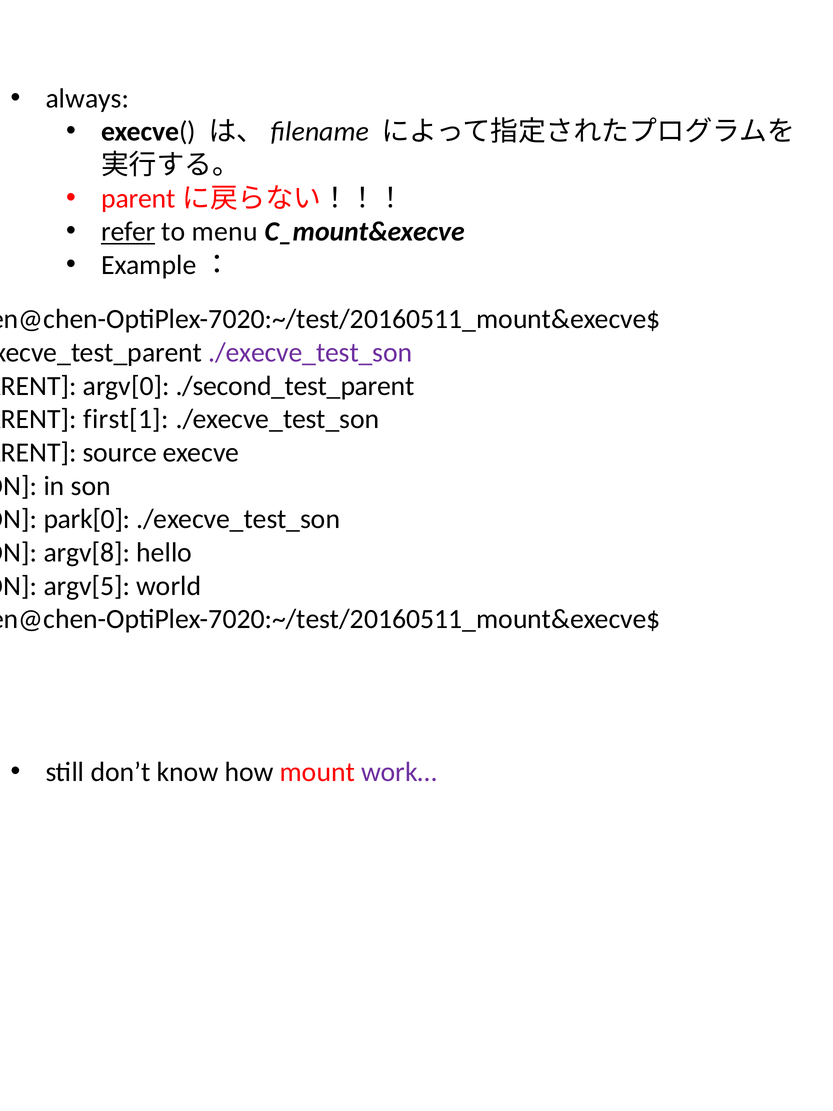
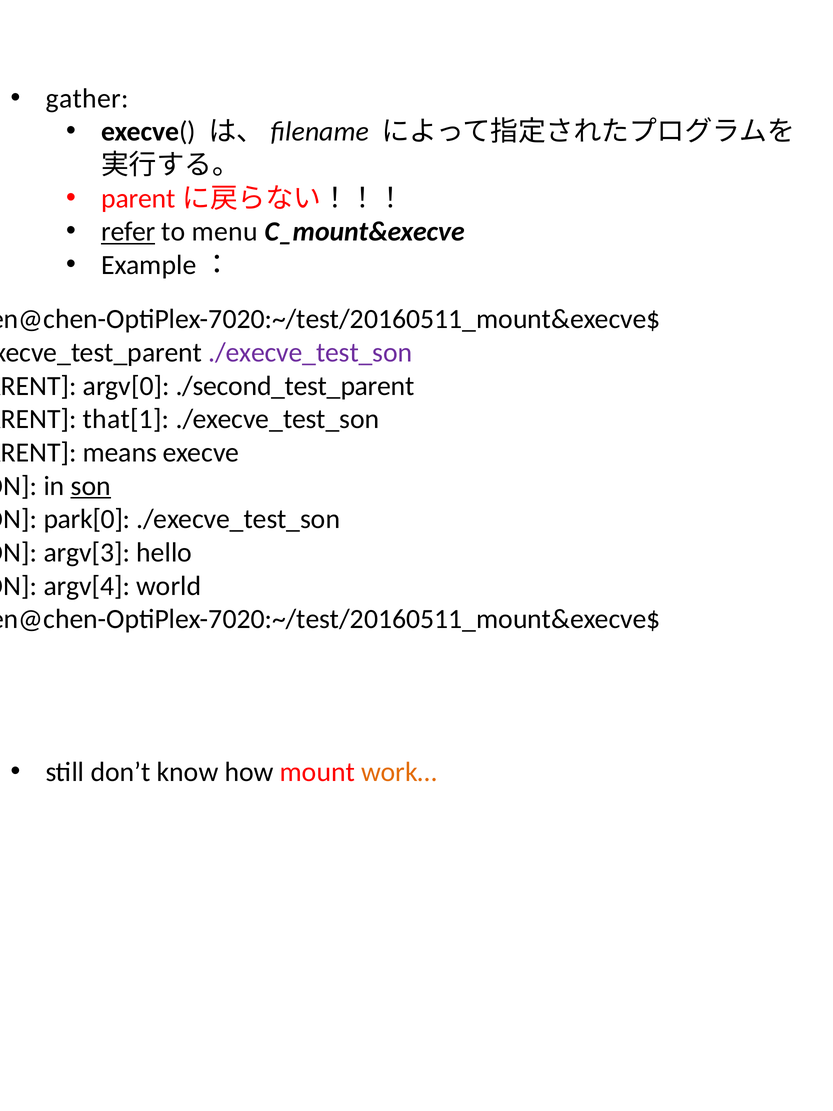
always: always -> gather (87, 98)
first[1: first[1 -> that[1 (126, 419)
source: source -> means (120, 452)
son underline: none -> present (91, 486)
argv[8: argv[8 -> argv[3 (87, 552)
argv[5: argv[5 -> argv[4 (87, 586)
work… colour: purple -> orange (399, 772)
